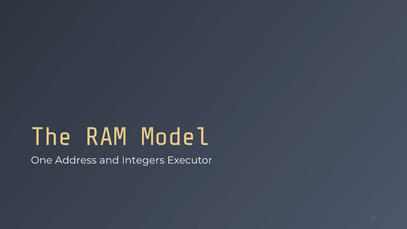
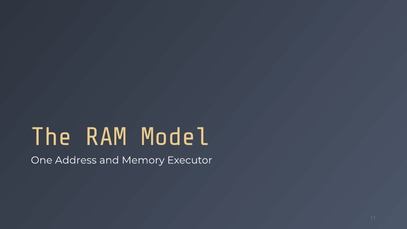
Integers: Integers -> Memory (143, 160)
